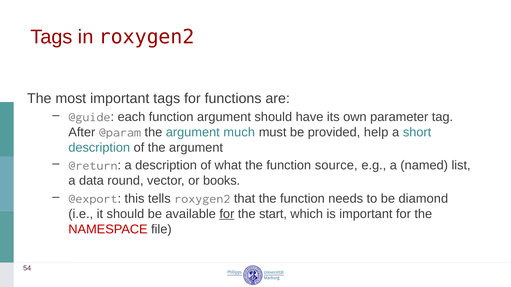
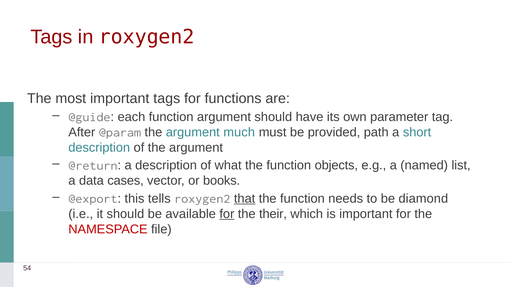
help: help -> path (376, 132)
source: source -> objects (336, 166)
round: round -> cases (126, 181)
that underline: none -> present (245, 199)
start: start -> their (273, 214)
